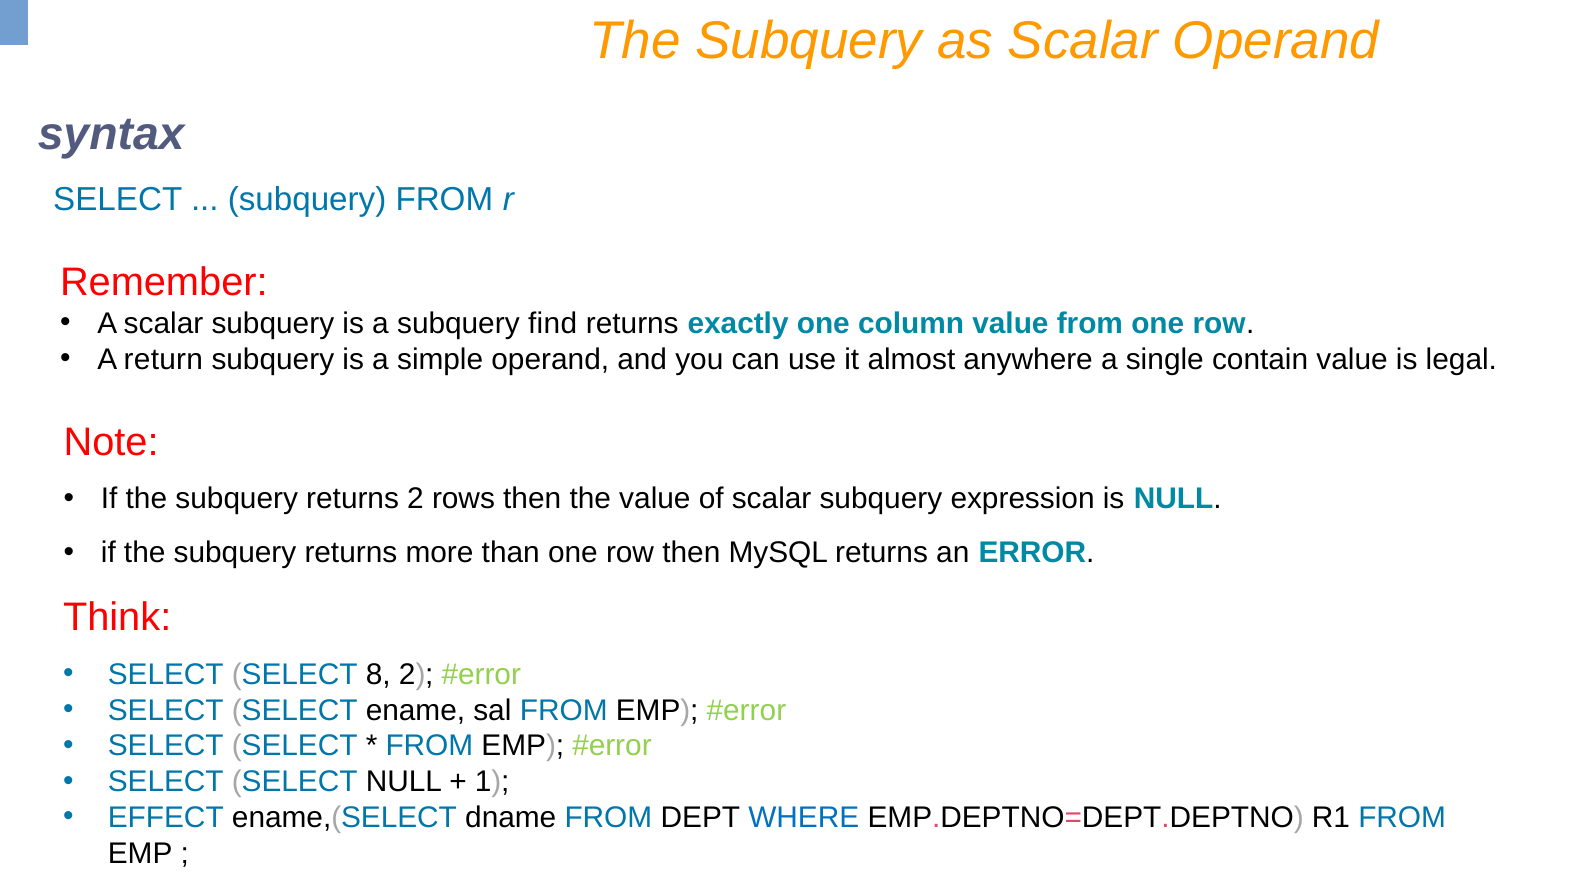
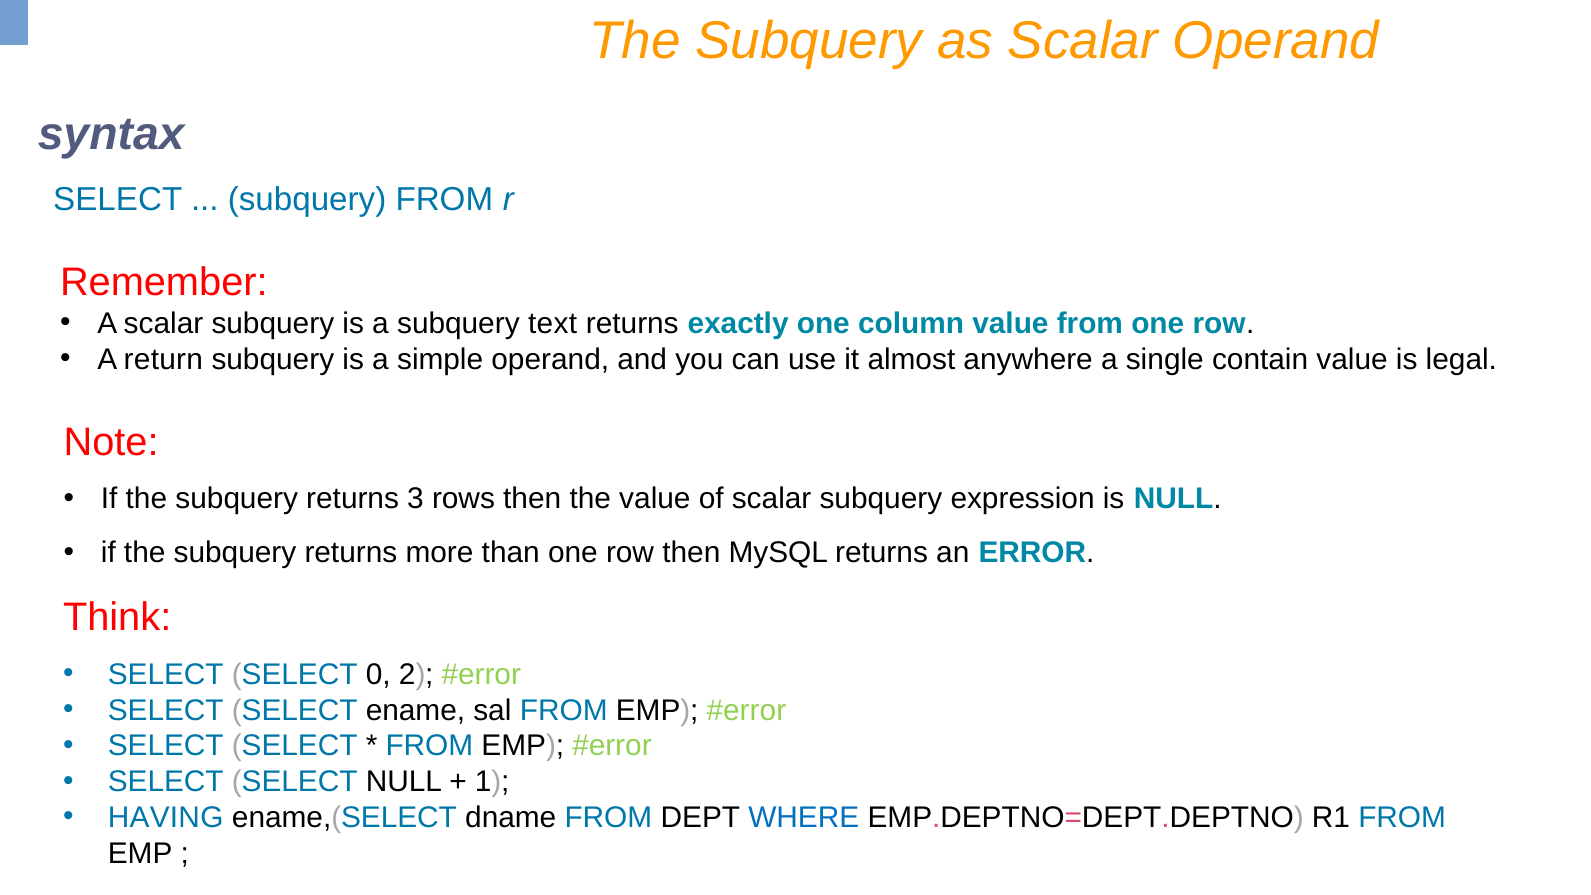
find: find -> text (553, 323)
returns 2: 2 -> 3 (416, 499)
8: 8 -> 0 (378, 674)
EFFECT: EFFECT -> HAVING (166, 818)
